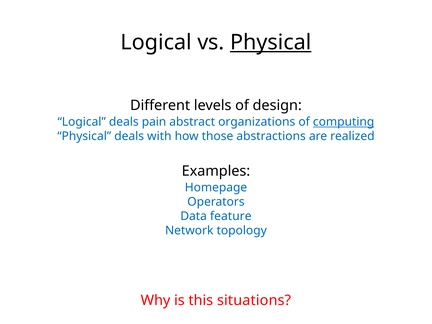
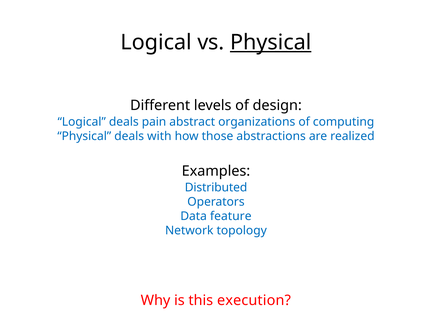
computing underline: present -> none (344, 122)
Homepage: Homepage -> Distributed (216, 187)
situations: situations -> execution (254, 301)
